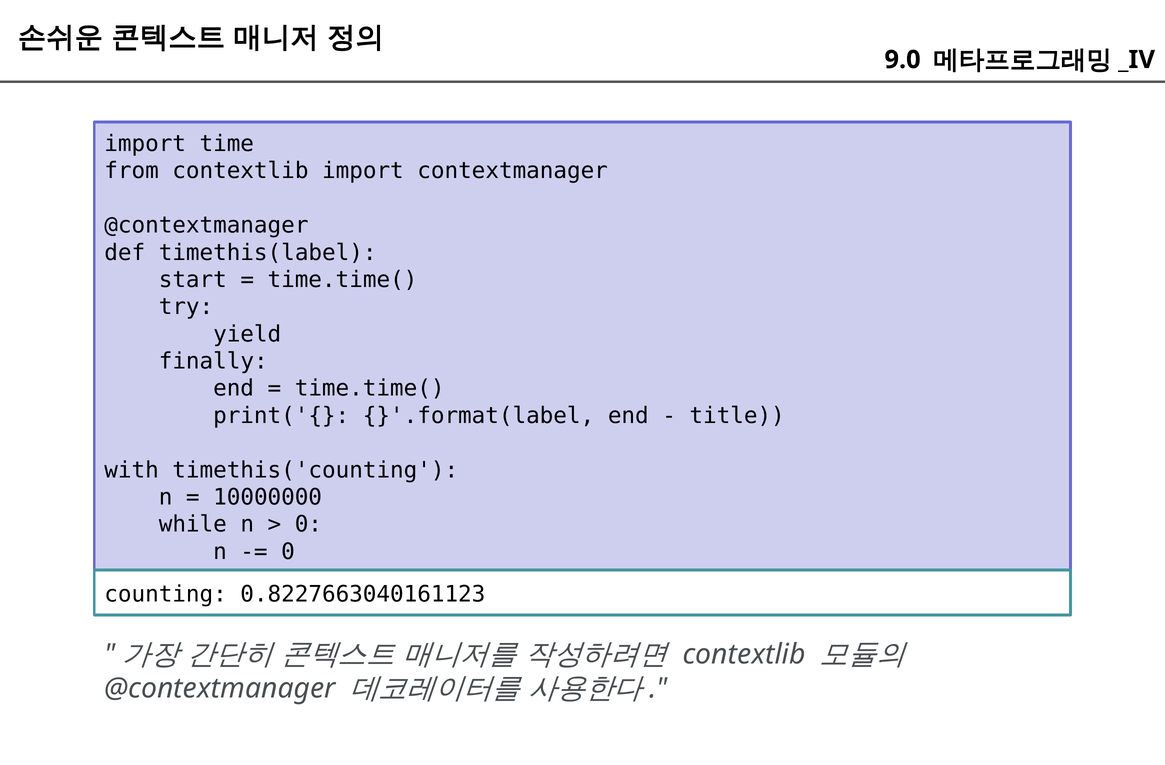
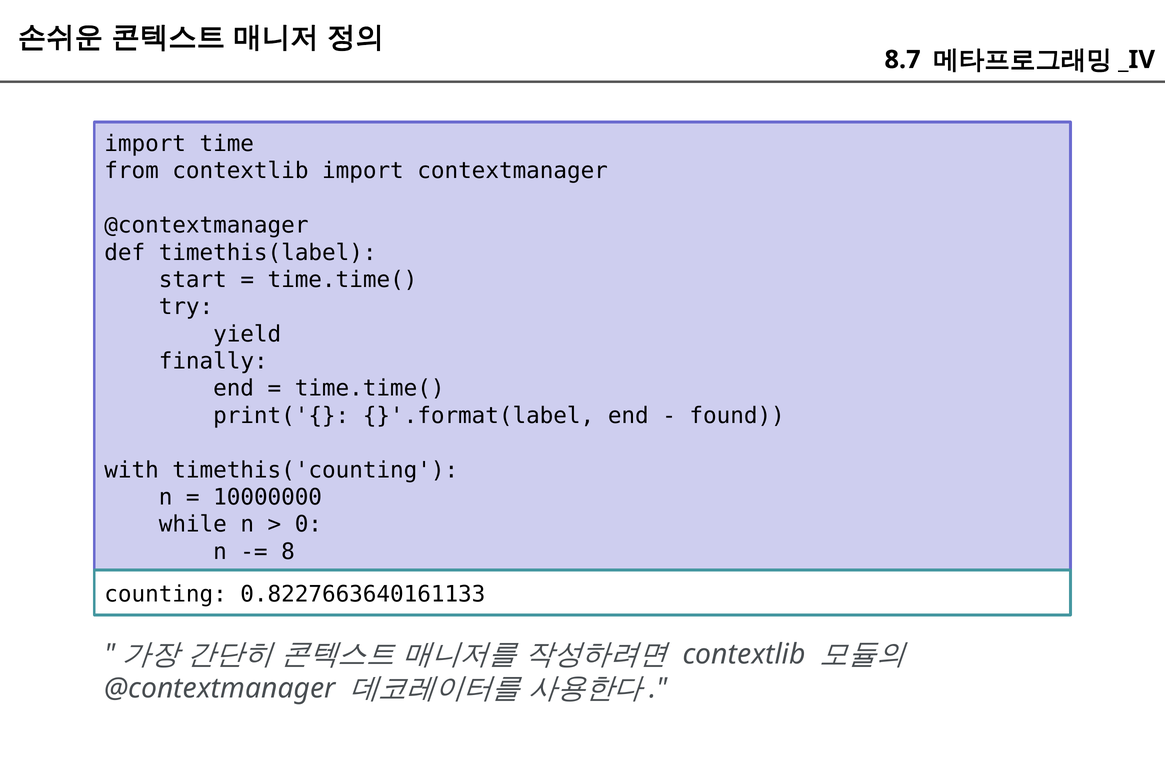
9.0: 9.0 -> 8.7 (903, 60)
title: title -> found (737, 416)
0: 0 -> 8 (288, 552)
0.8227663040161123: 0.8227663040161123 -> 0.8227663640161133 (363, 594)
